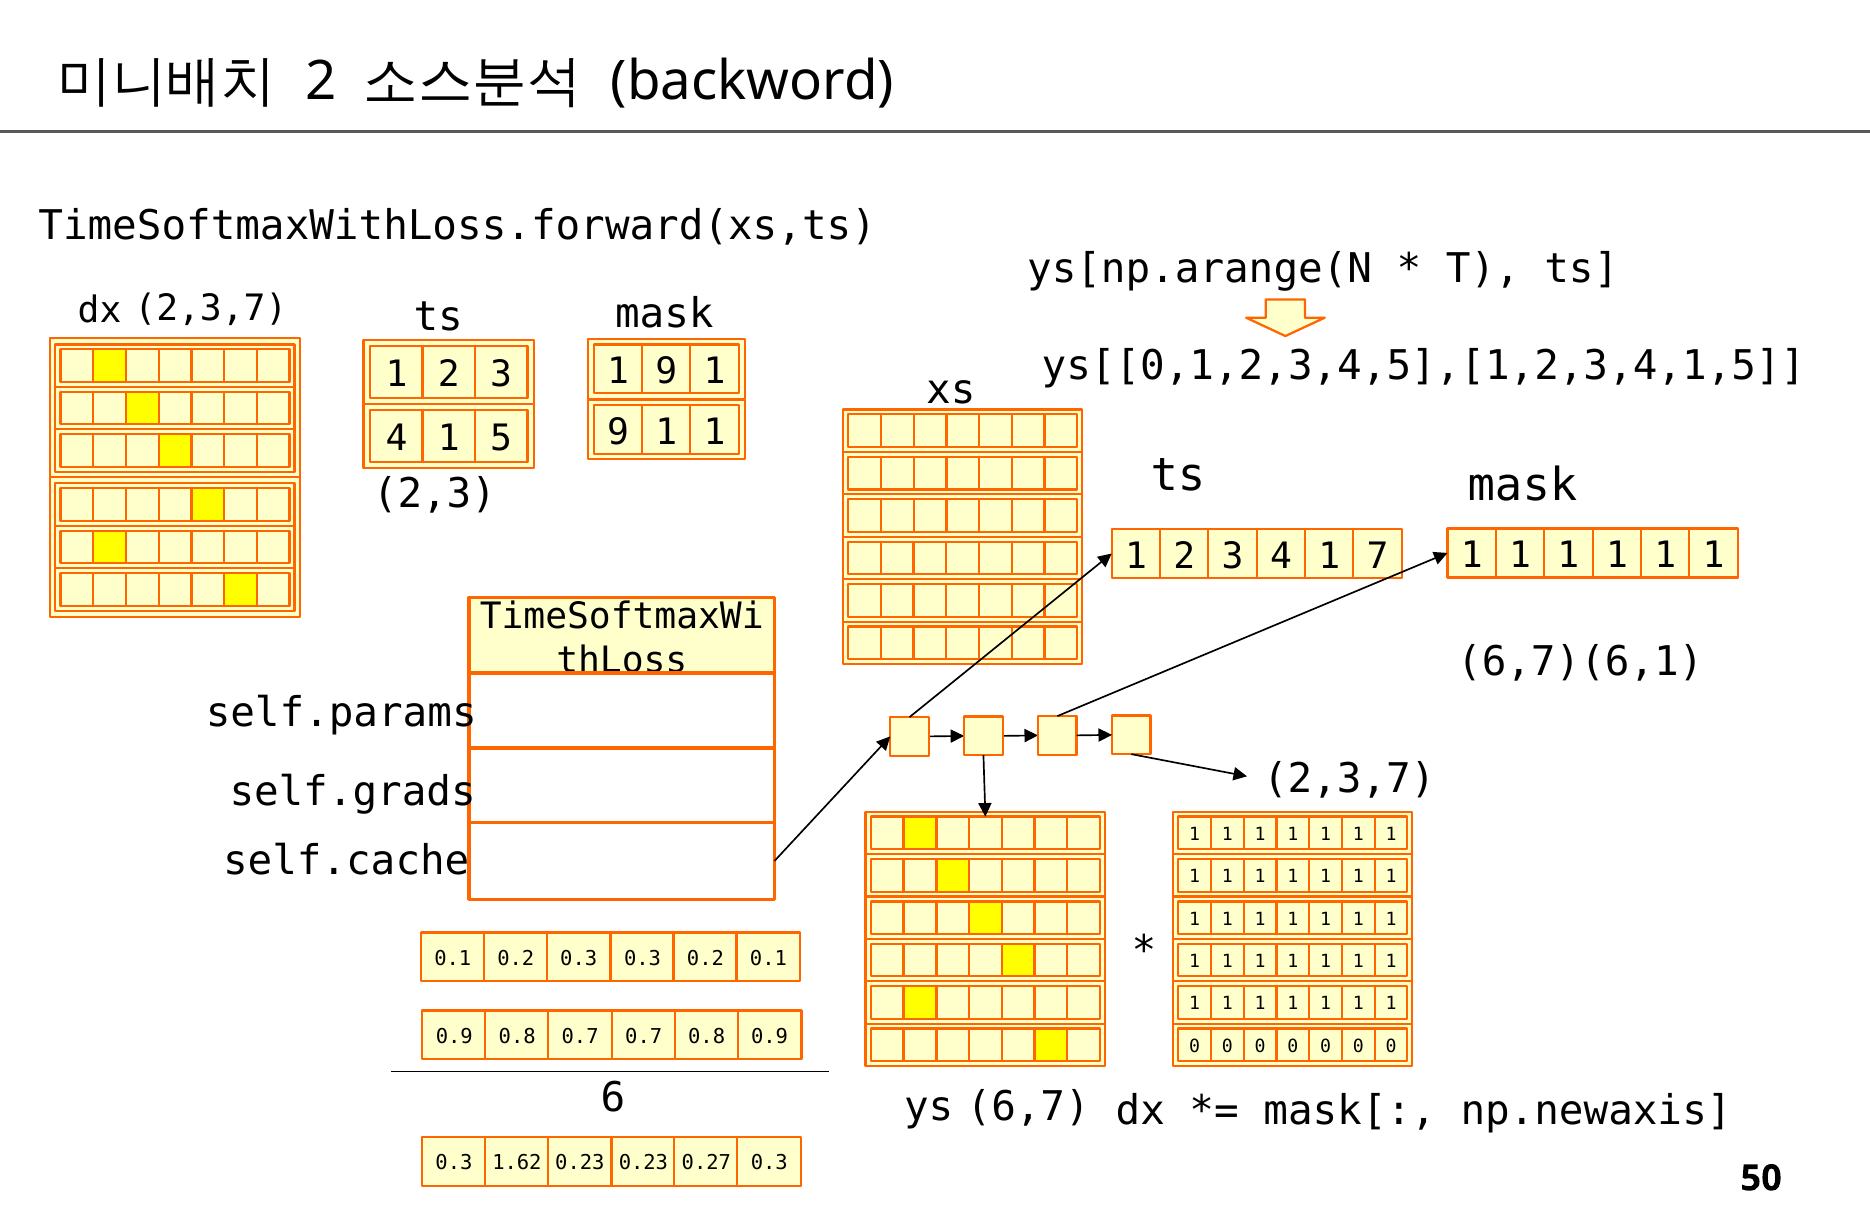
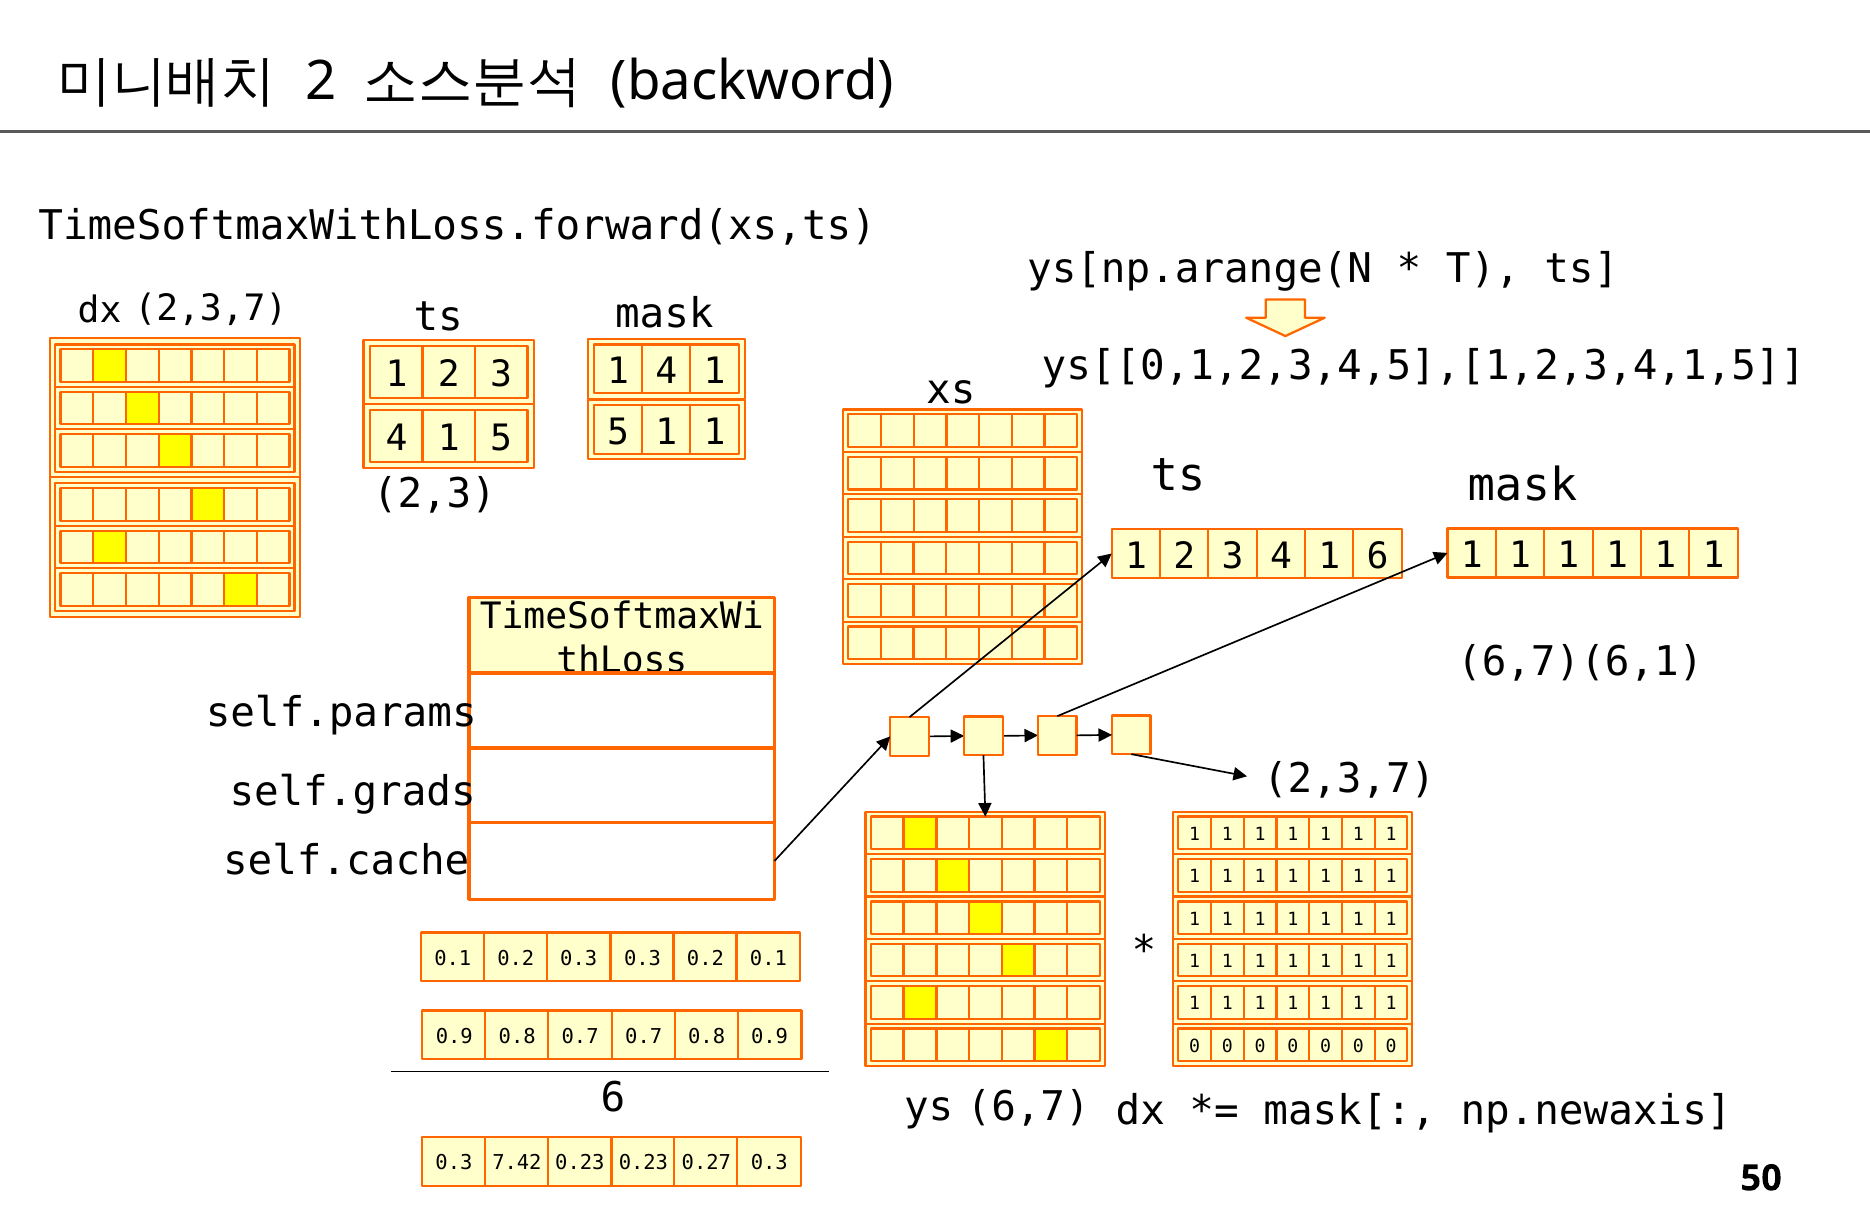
9: 9 -> 4 (666, 372)
5 9: 9 -> 5 (618, 432)
1 7: 7 -> 6 (1378, 556)
1.62: 1.62 -> 7.42 (517, 1163)
